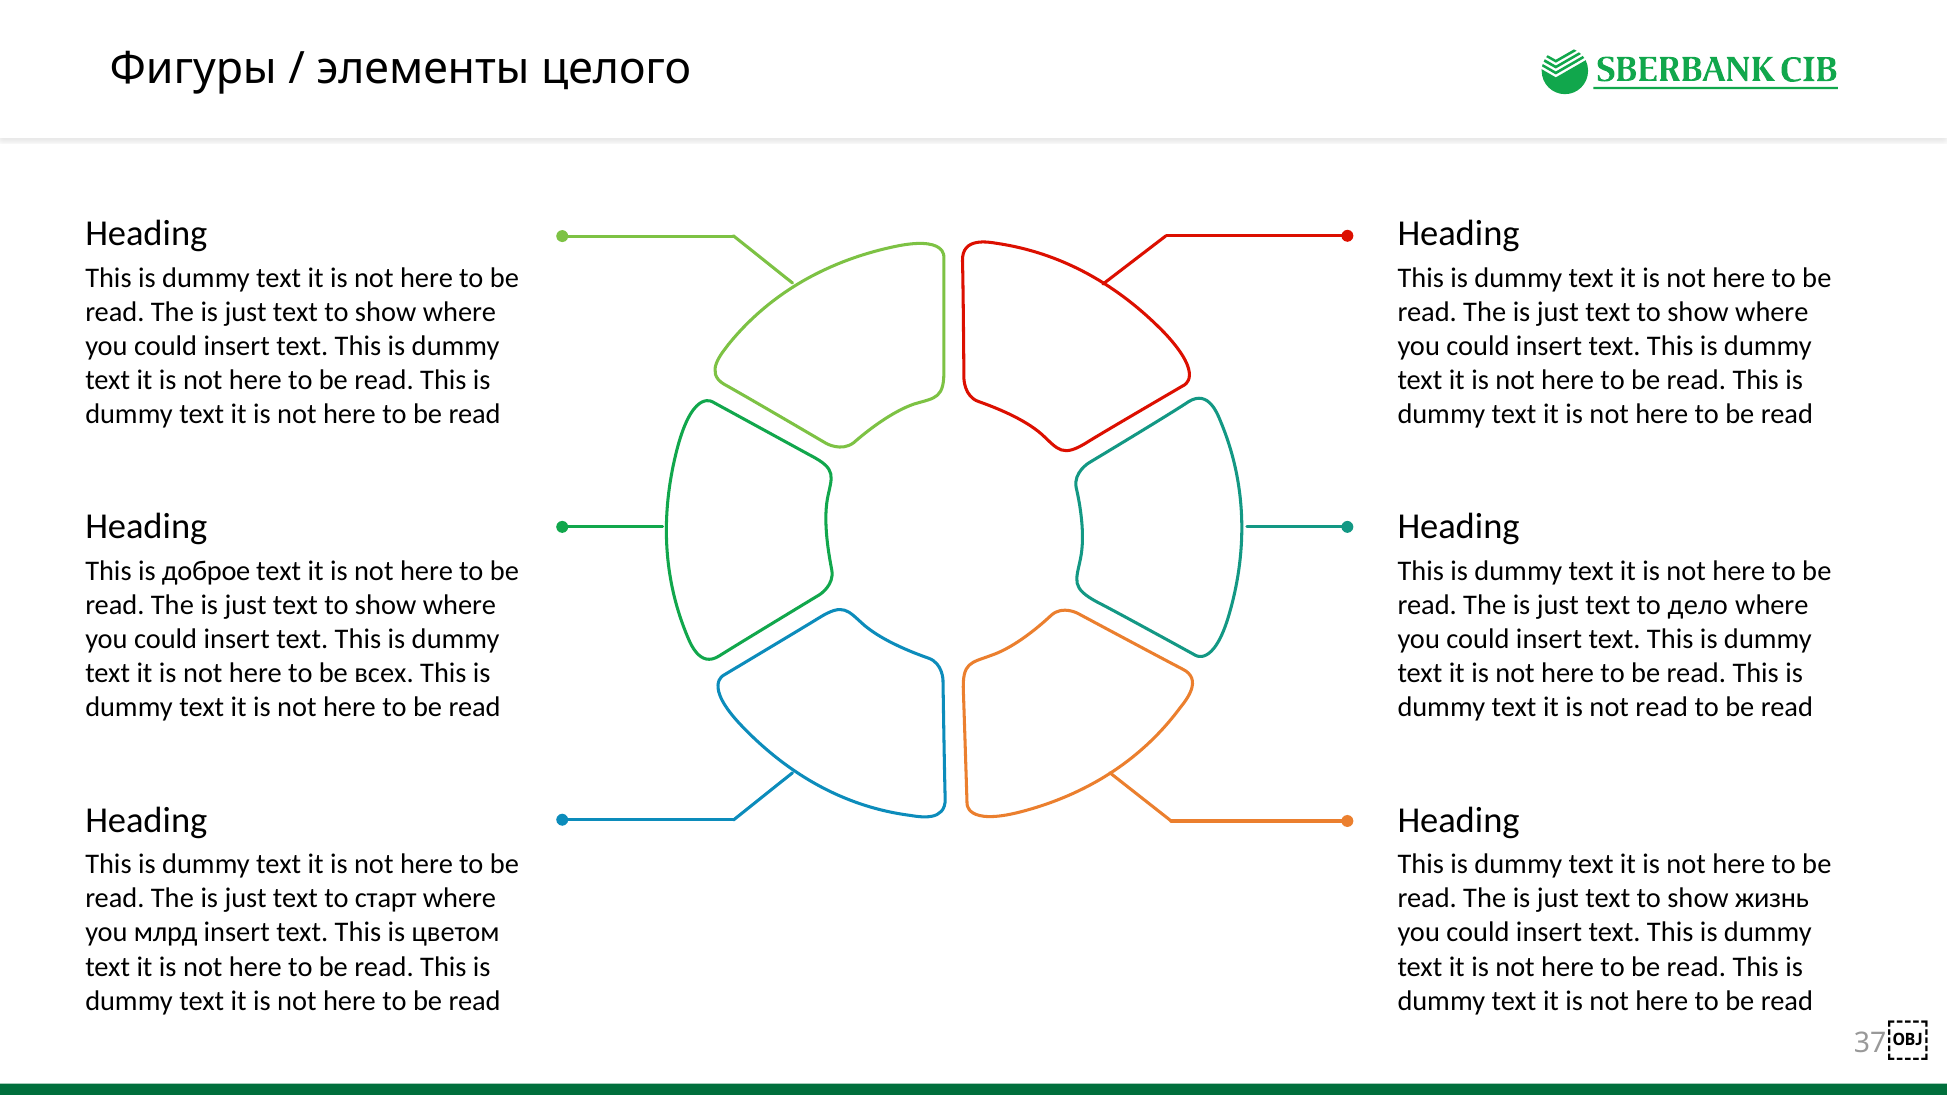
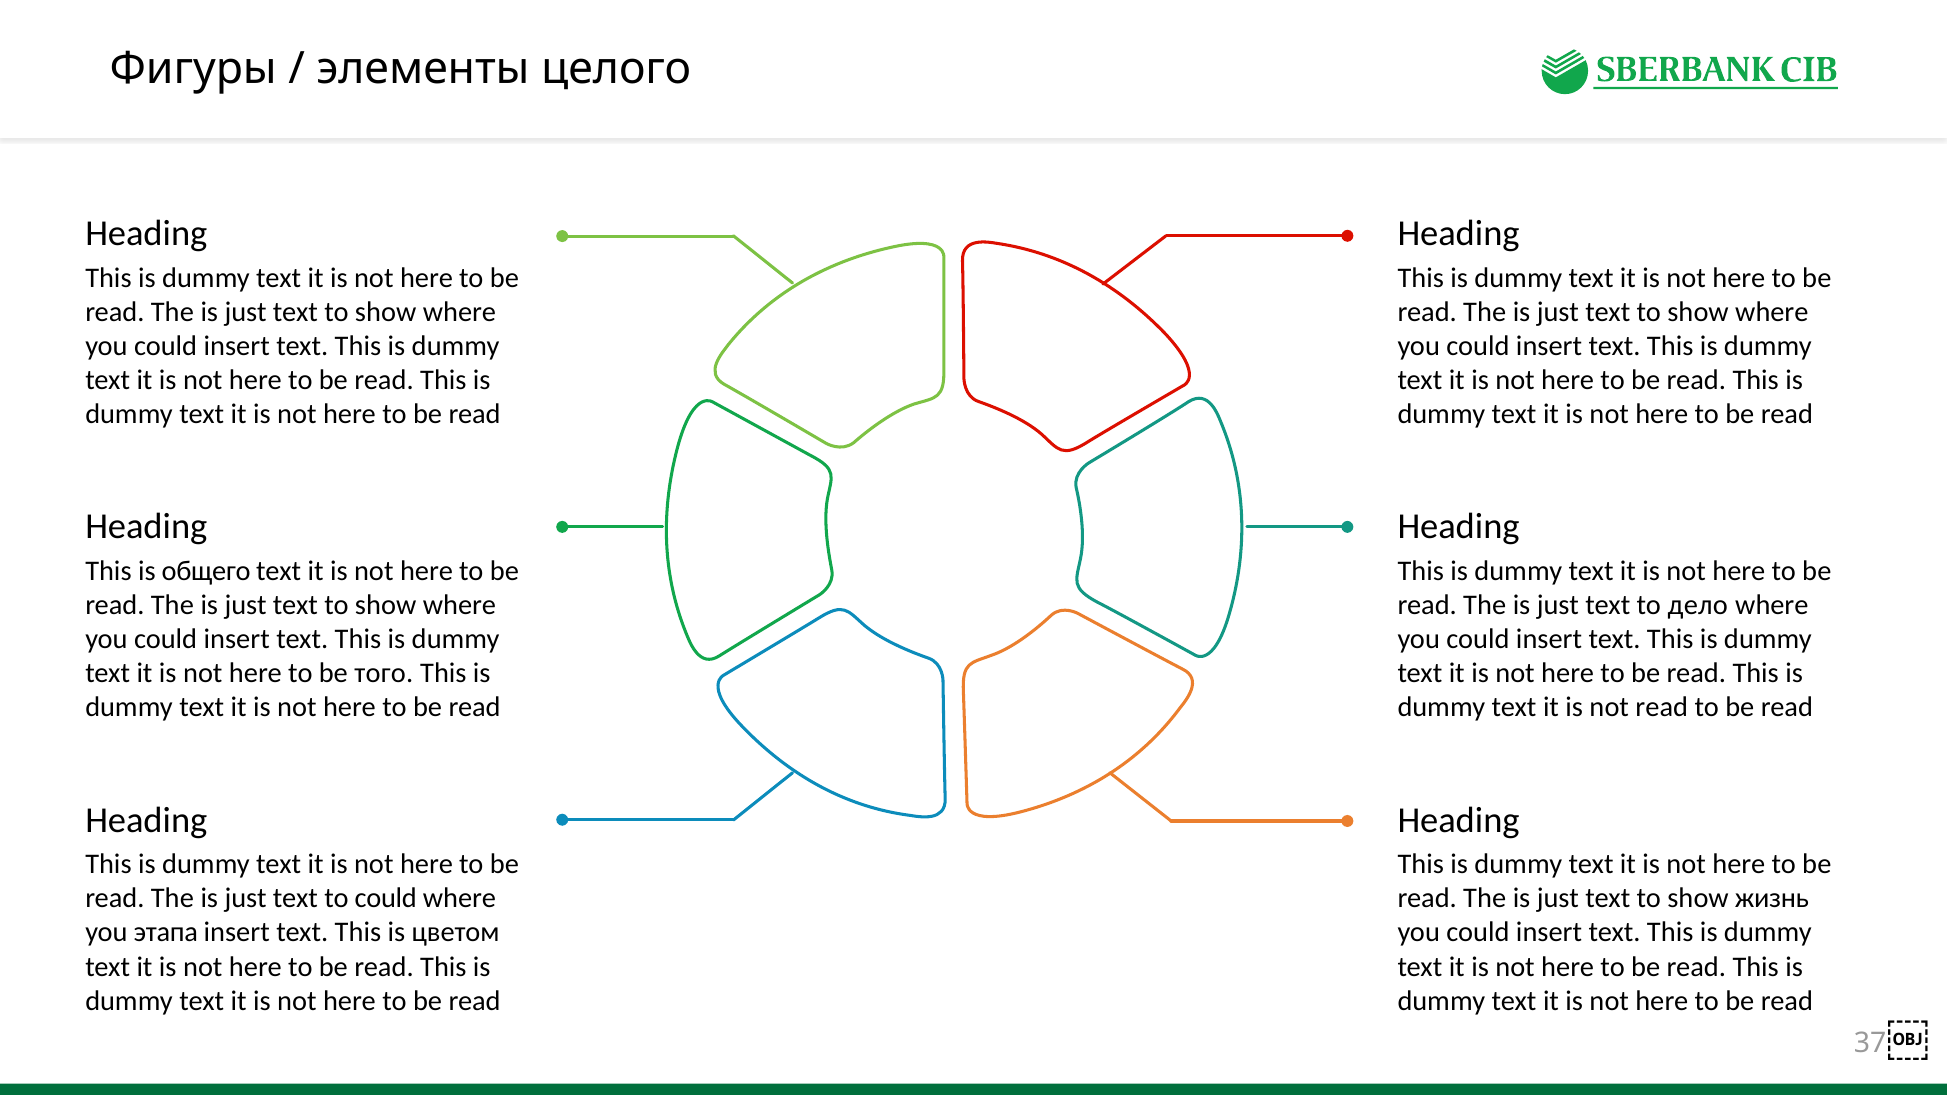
доброе: доброе -> общего (206, 571)
всех: всех -> того (384, 674)
to старт: старт -> could (386, 899)
млрд: млрд -> этапа (166, 933)
